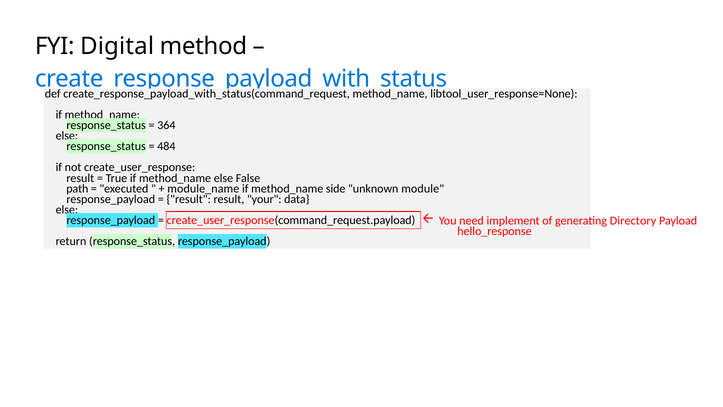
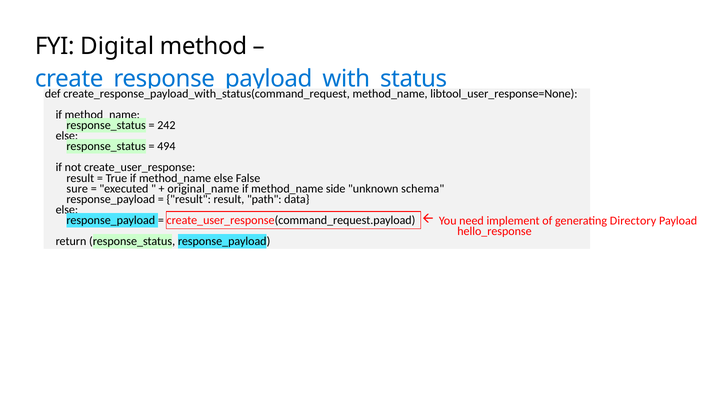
364: 364 -> 242 (166, 125)
484: 484 -> 494 (166, 146)
path: path -> sure (77, 188)
module_name: module_name -> original_name (203, 188)
module: module -> schema (423, 188)
your: your -> path (264, 199)
